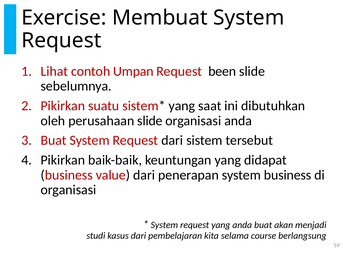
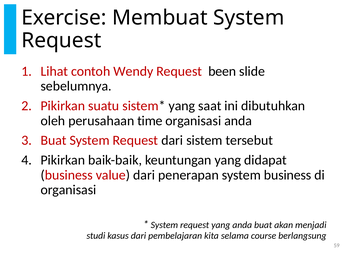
Umpan: Umpan -> Wendy (133, 71)
perusahaan slide: slide -> time (150, 121)
